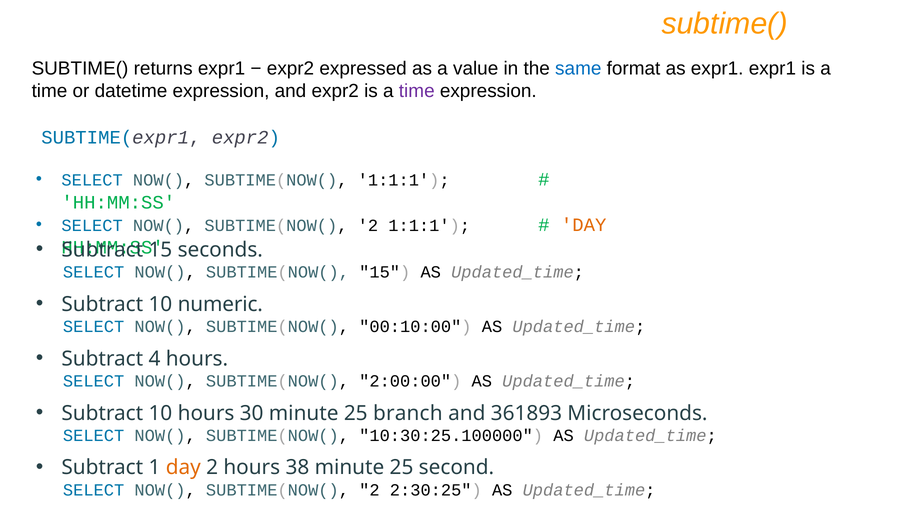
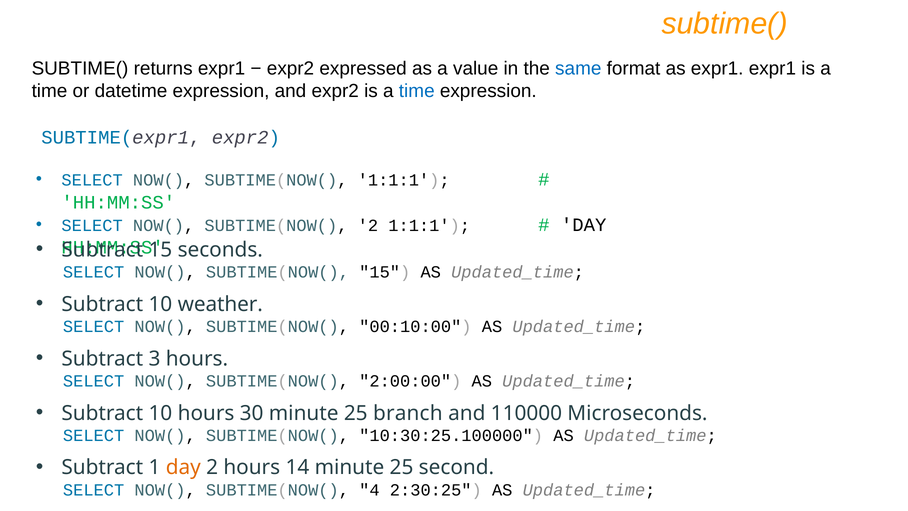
time colour: purple -> blue (417, 91)
DAY colour: orange -> black (584, 225)
numeric: numeric -> weather (220, 304)
4: 4 -> 3 (154, 358)
361893: 361893 -> 110000 (526, 413)
38: 38 -> 14 (297, 467)
2: 2 -> 4 (369, 490)
